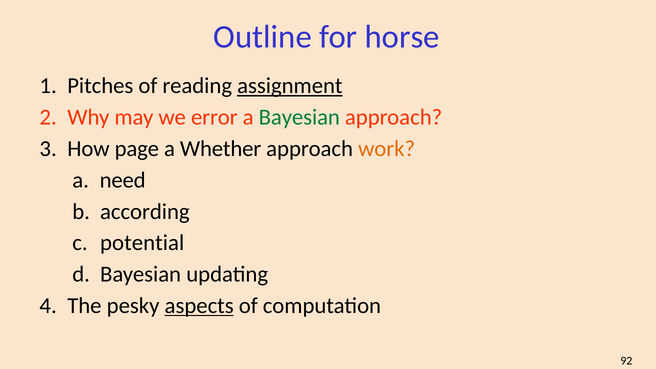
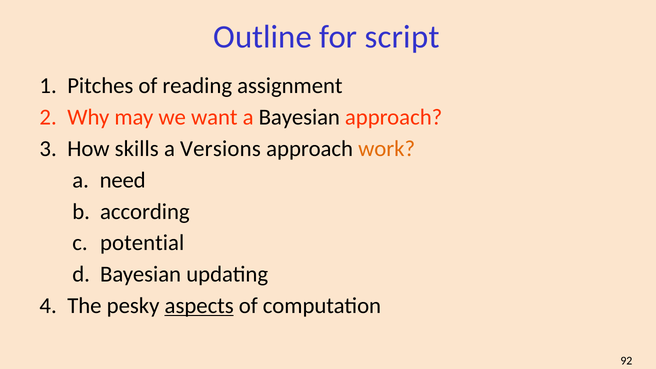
horse: horse -> script (402, 37)
assignment underline: present -> none (290, 86)
error: error -> want (214, 117)
Bayesian colour: green -> black (299, 117)
page: page -> skills (137, 149)
Whether: Whether -> Versions (220, 149)
